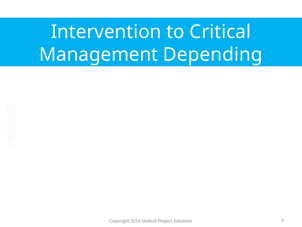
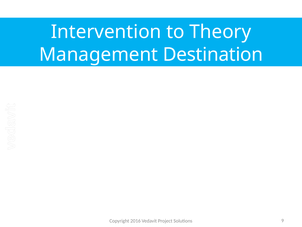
Critical: Critical -> Theory (220, 32)
Depending: Depending -> Destination (213, 55)
